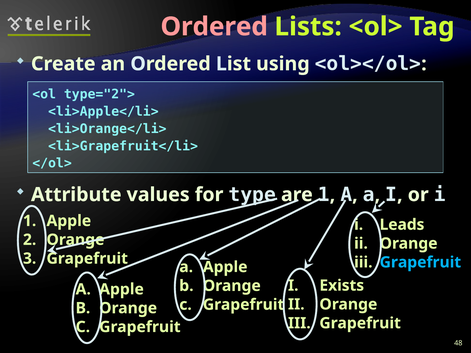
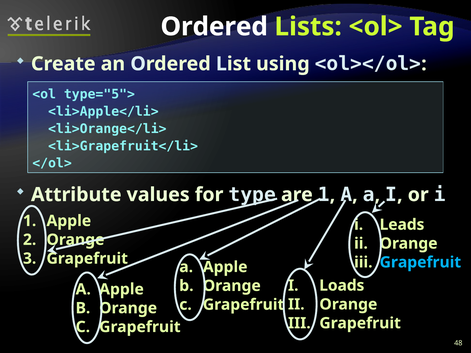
Ordered colour: pink -> white (214, 27)
type="2">: type="2"> -> type="5"> (99, 94)
Exists: Exists -> Loads (342, 286)
